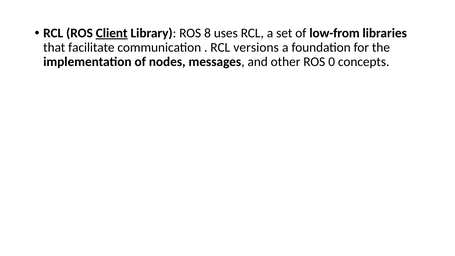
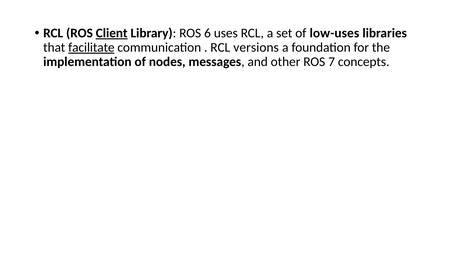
8: 8 -> 6 (208, 33)
low-from: low-from -> low-uses (334, 33)
facilitate underline: none -> present (91, 47)
0: 0 -> 7 (332, 62)
